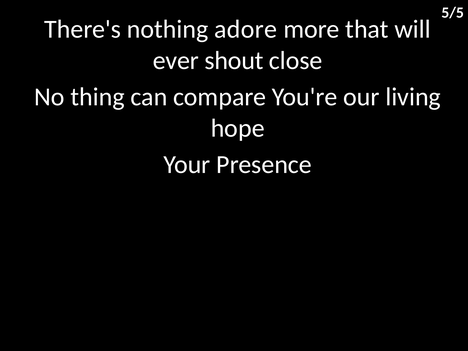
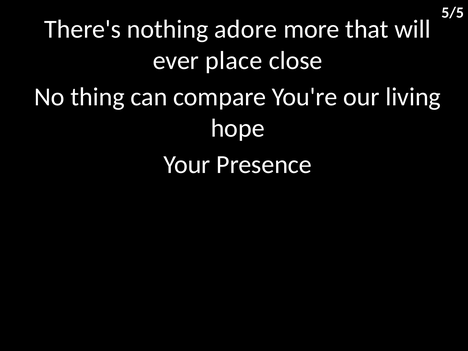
shout: shout -> place (234, 61)
